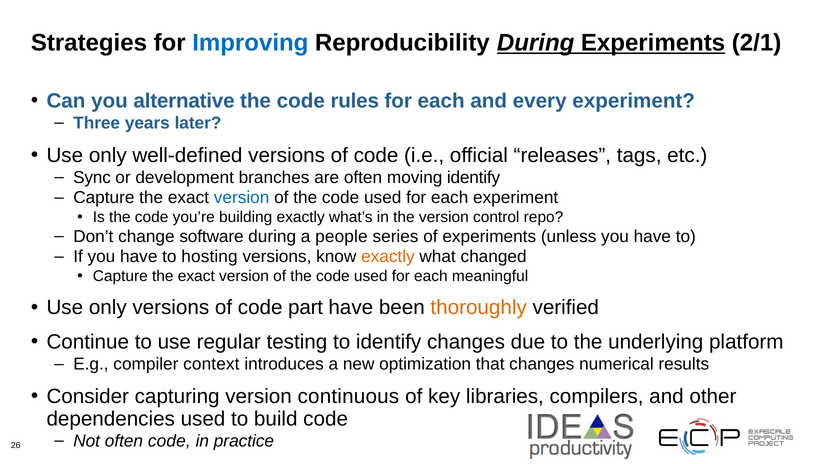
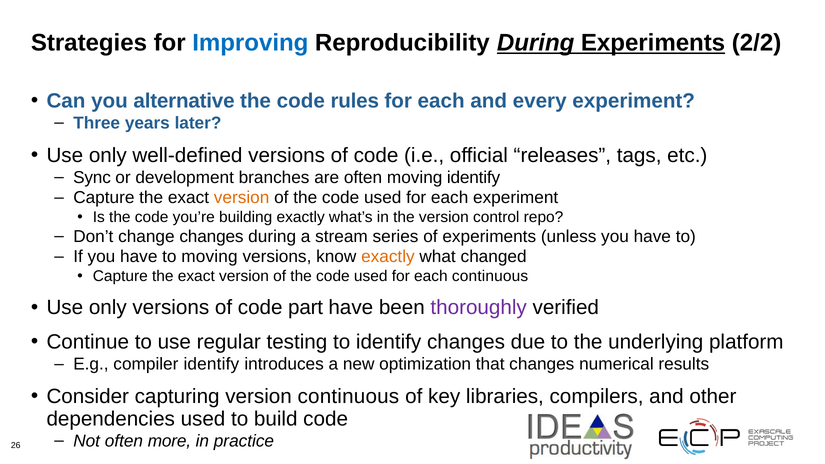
2/1: 2/1 -> 2/2 (757, 43)
version colour: blue -> orange (242, 198)
change software: software -> changes (211, 237)
people: people -> stream (341, 237)
to hosting: hosting -> moving (209, 257)
each meaningful: meaningful -> continuous (490, 276)
thoroughly colour: orange -> purple (479, 308)
compiler context: context -> identify (211, 364)
often code: code -> more (169, 441)
